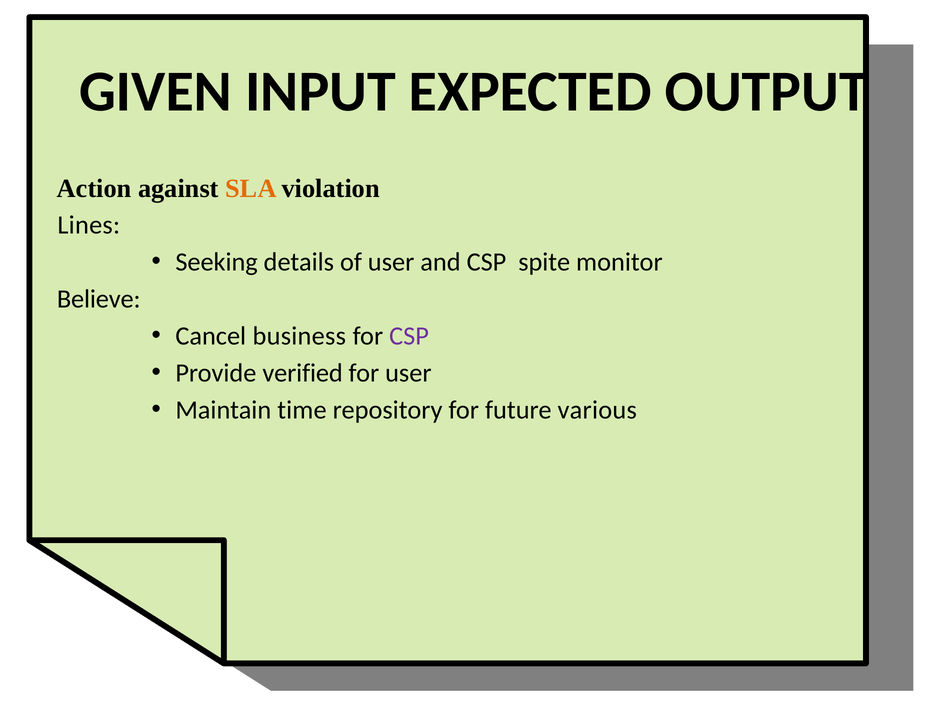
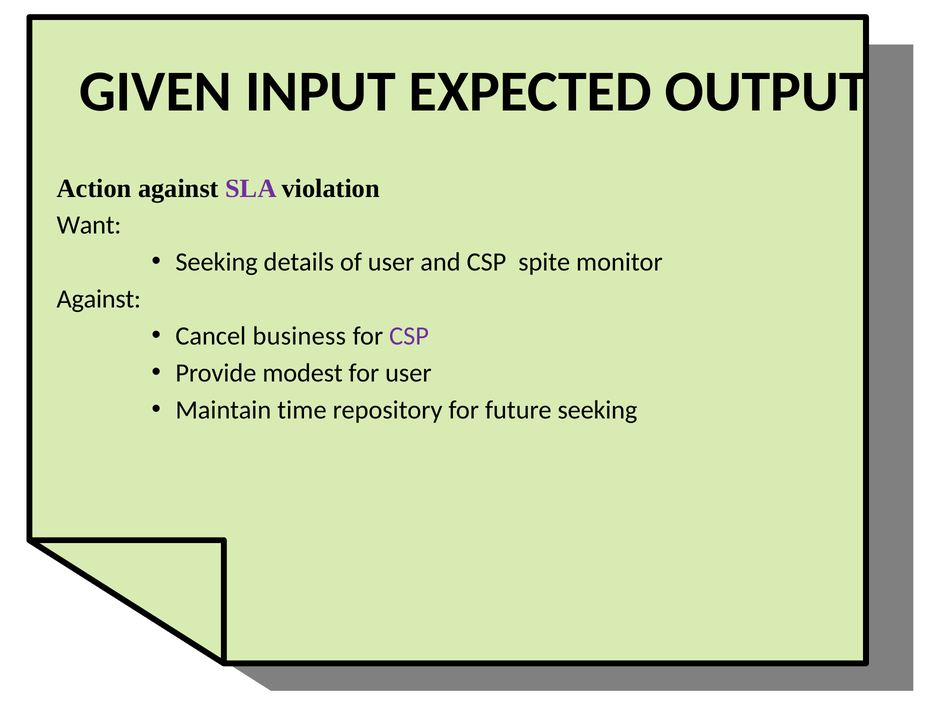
SLA colour: orange -> purple (251, 188)
Lines: Lines -> Want (89, 225)
Believe: Believe -> Against (99, 299)
verified: verified -> modest (303, 373)
future various: various -> seeking (597, 410)
